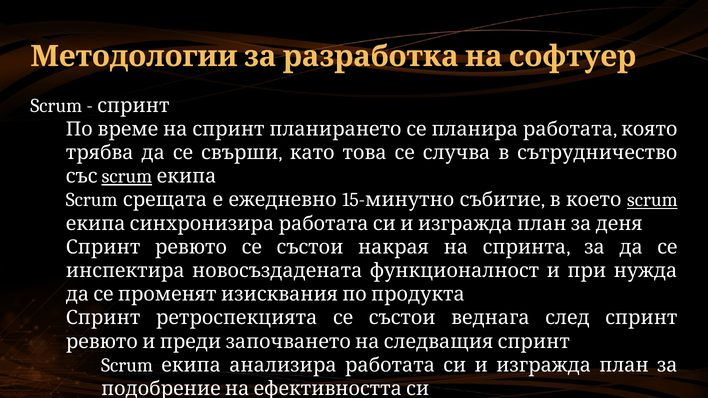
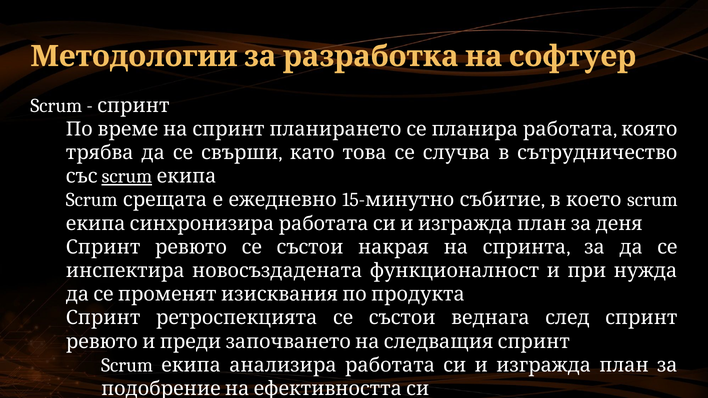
scrum underline: present -> none (652, 200)
